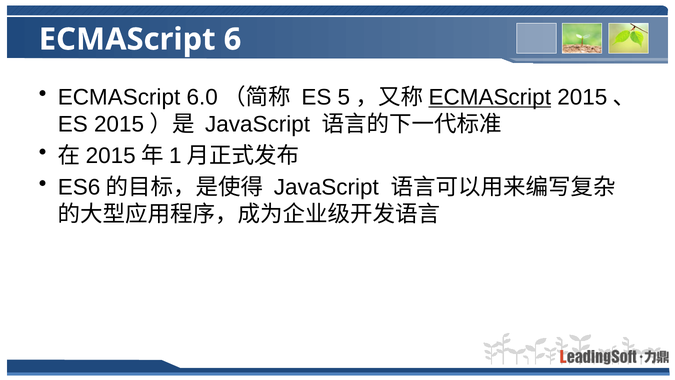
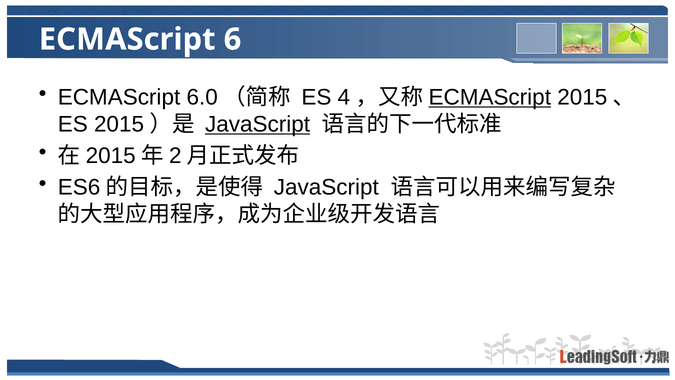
5: 5 -> 4 (344, 97)
JavaScript underline: none -> present (258, 124)
1: 1 -> 2 (175, 156)
